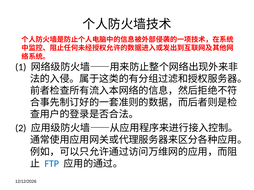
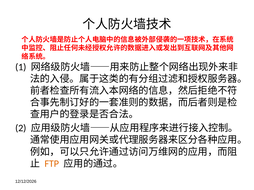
FTP colour: blue -> orange (52, 164)
